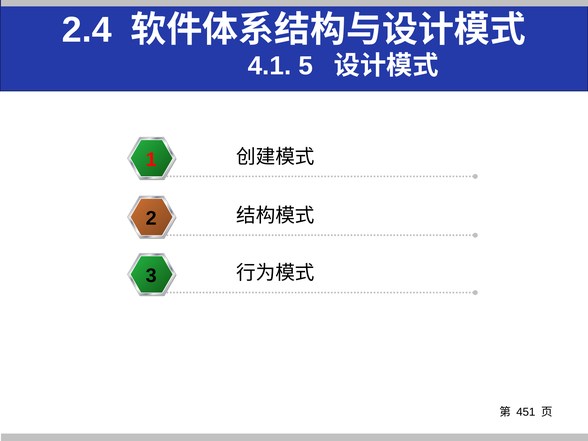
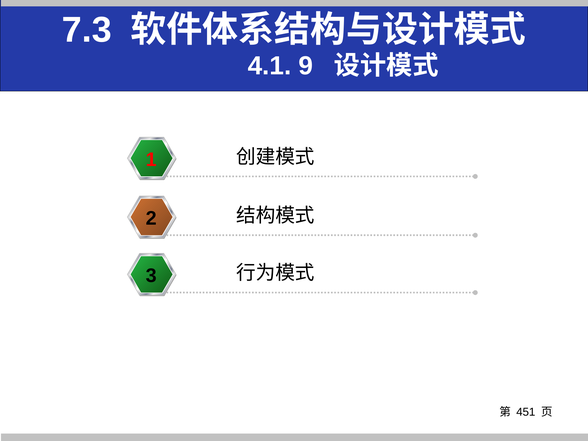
2.4: 2.4 -> 7.3 (87, 30)
5: 5 -> 9 (306, 66)
